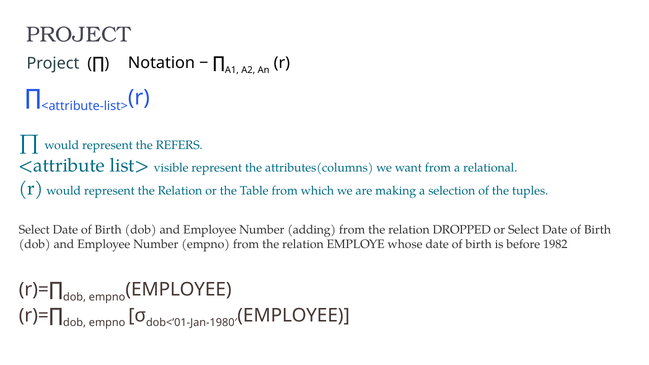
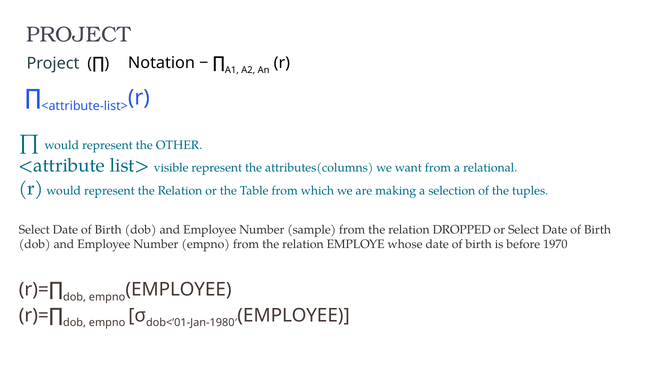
REFERS: REFERS -> OTHER (179, 145)
adding: adding -> sample (312, 230)
1982: 1982 -> 1970 (555, 244)
